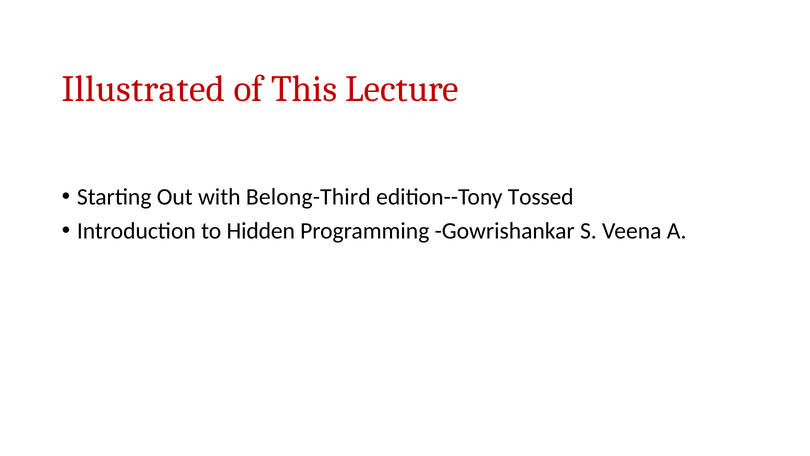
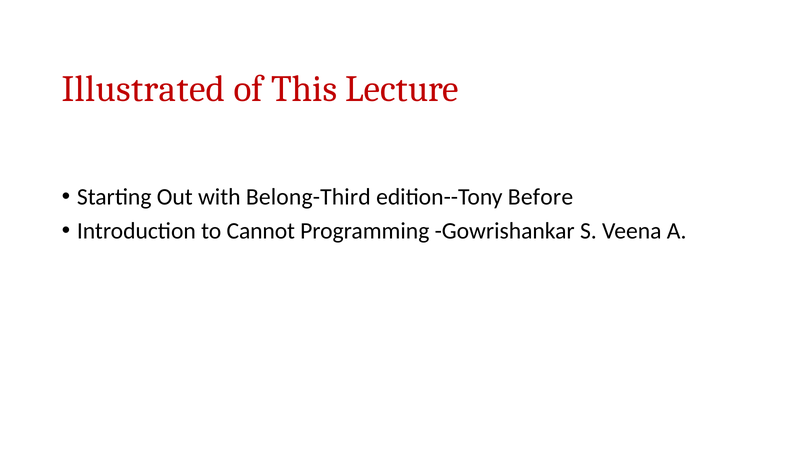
Tossed: Tossed -> Before (541, 197)
Hidden: Hidden -> Cannot (261, 231)
